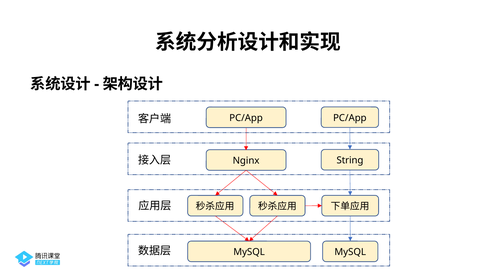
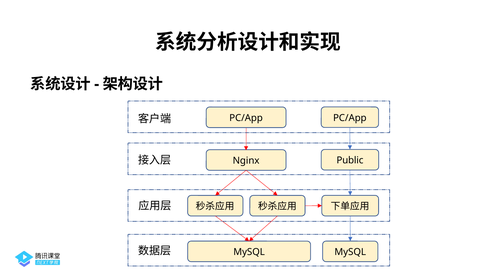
String: String -> Public (350, 160)
